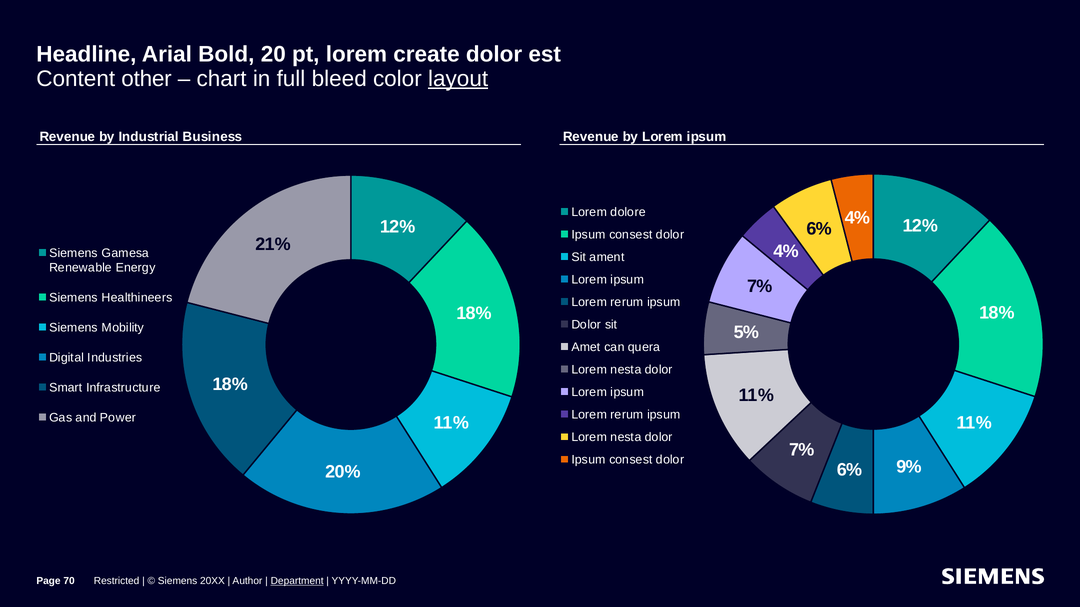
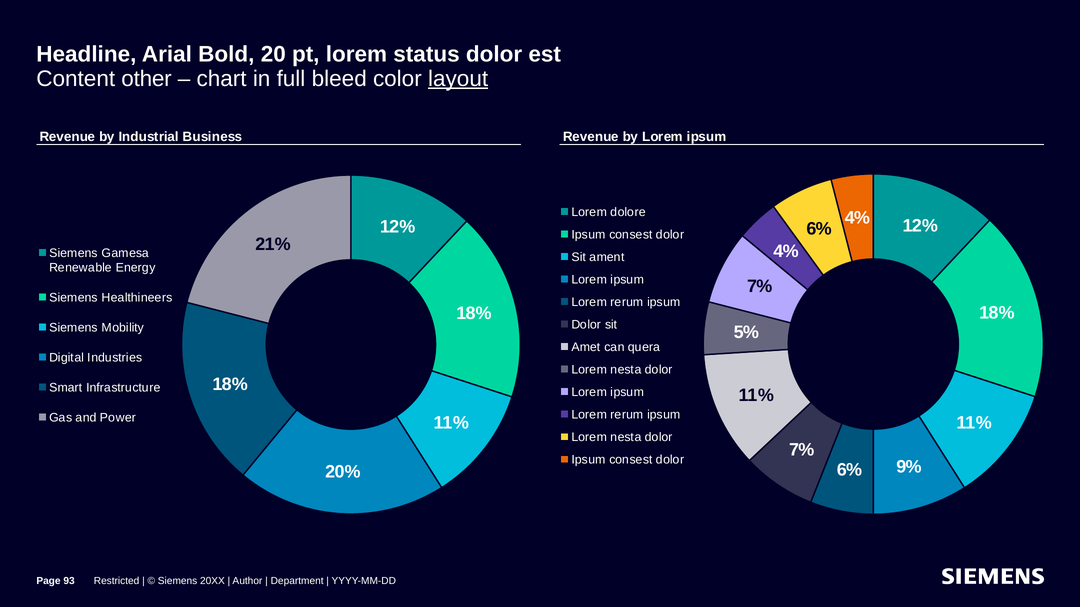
create: create -> status (426, 54)
70: 70 -> 93 (69, 581)
Department underline: present -> none (297, 581)
